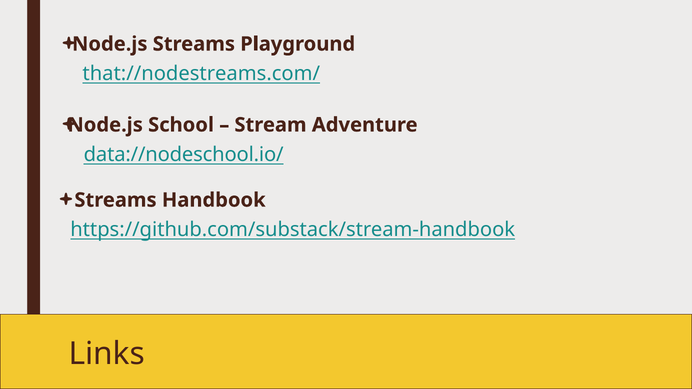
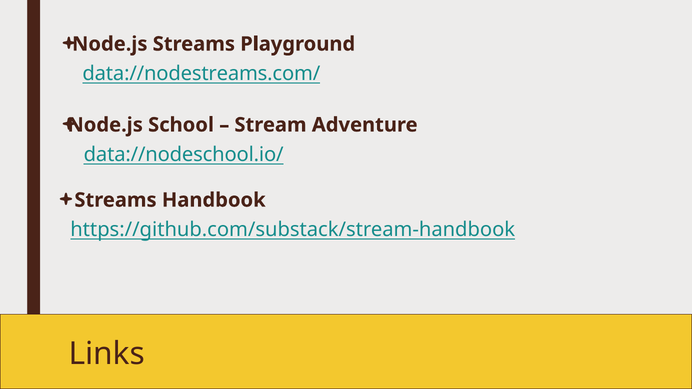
that://nodestreams.com/: that://nodestreams.com/ -> data://nodestreams.com/ (201, 74)
